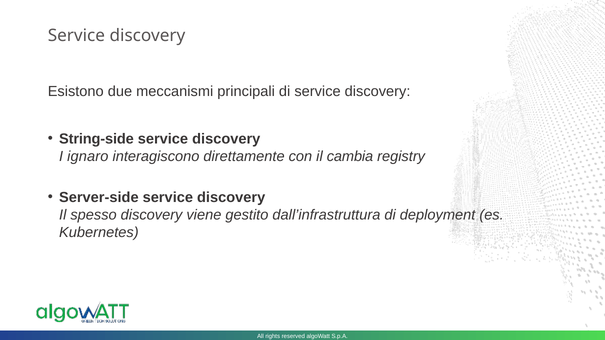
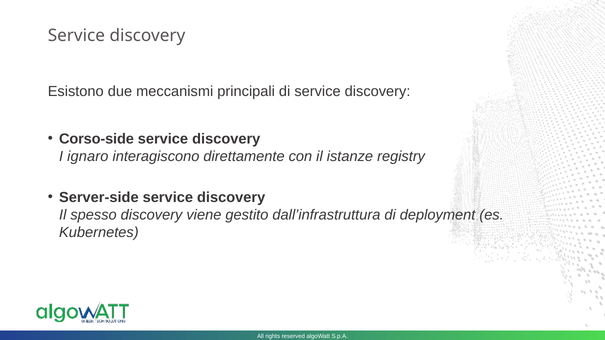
String-side: String-side -> Corso-side (96, 139)
cambia: cambia -> istanze (350, 156)
